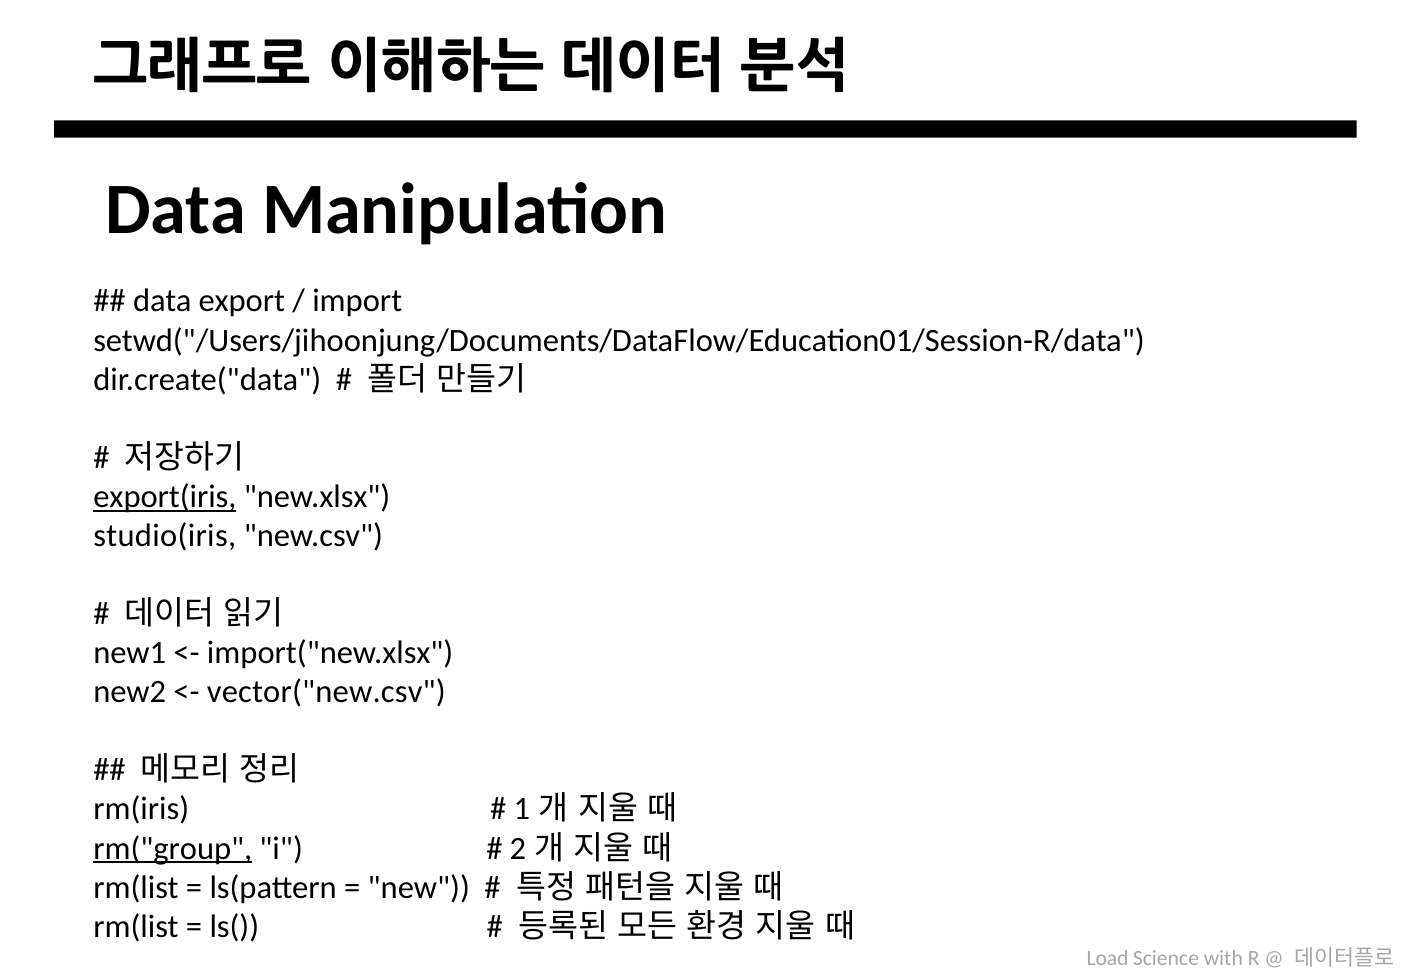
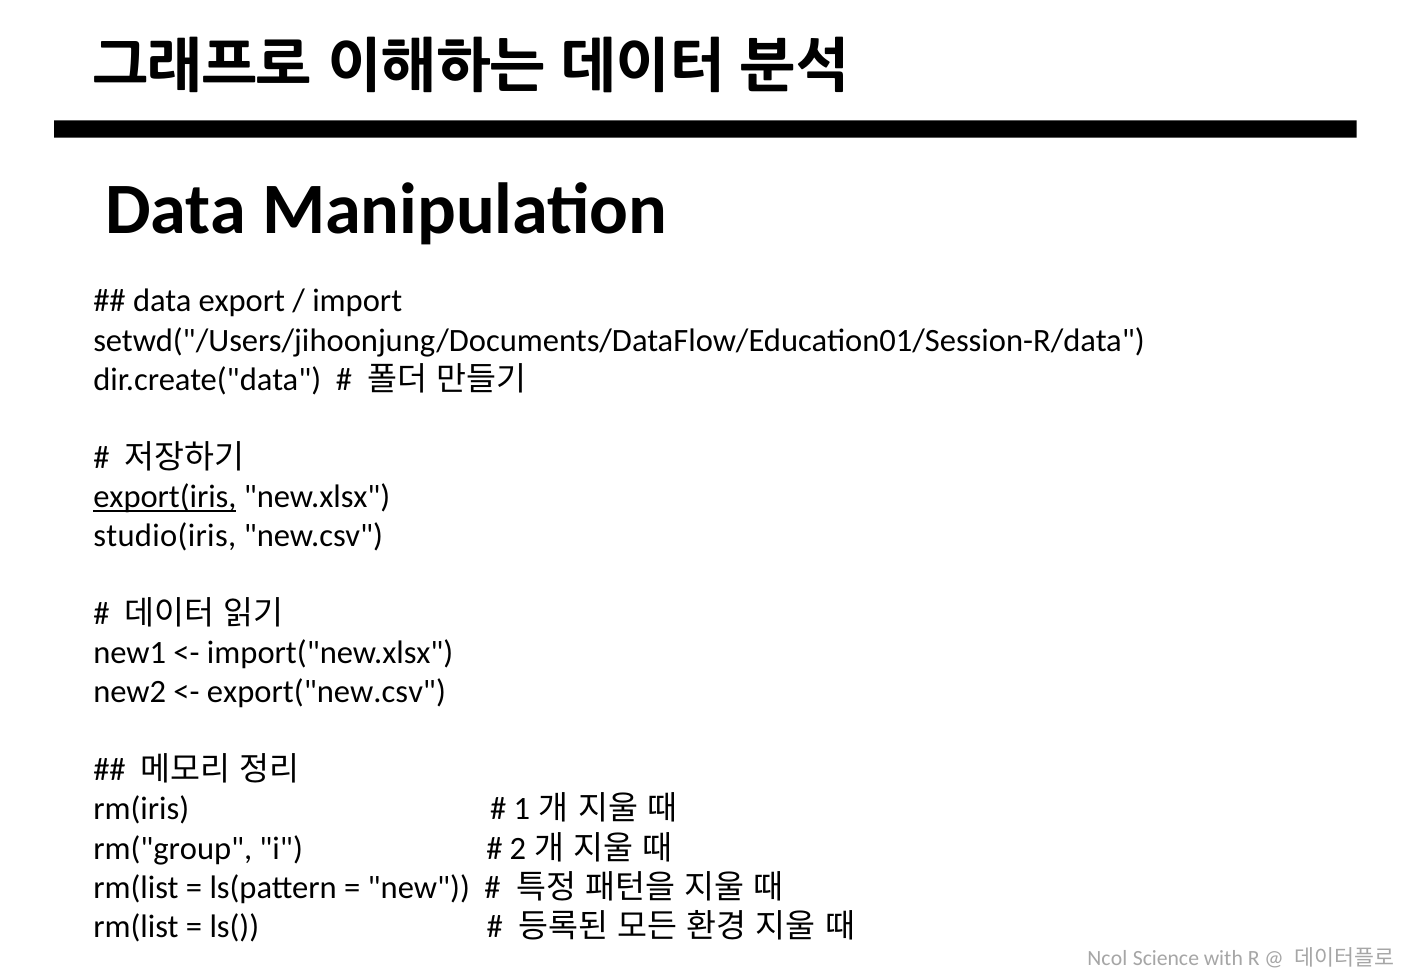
vector("new.csv: vector("new.csv -> export("new.csv (326, 692)
rm("group underline: present -> none (173, 848)
Load: Load -> Ncol (1107, 959)
